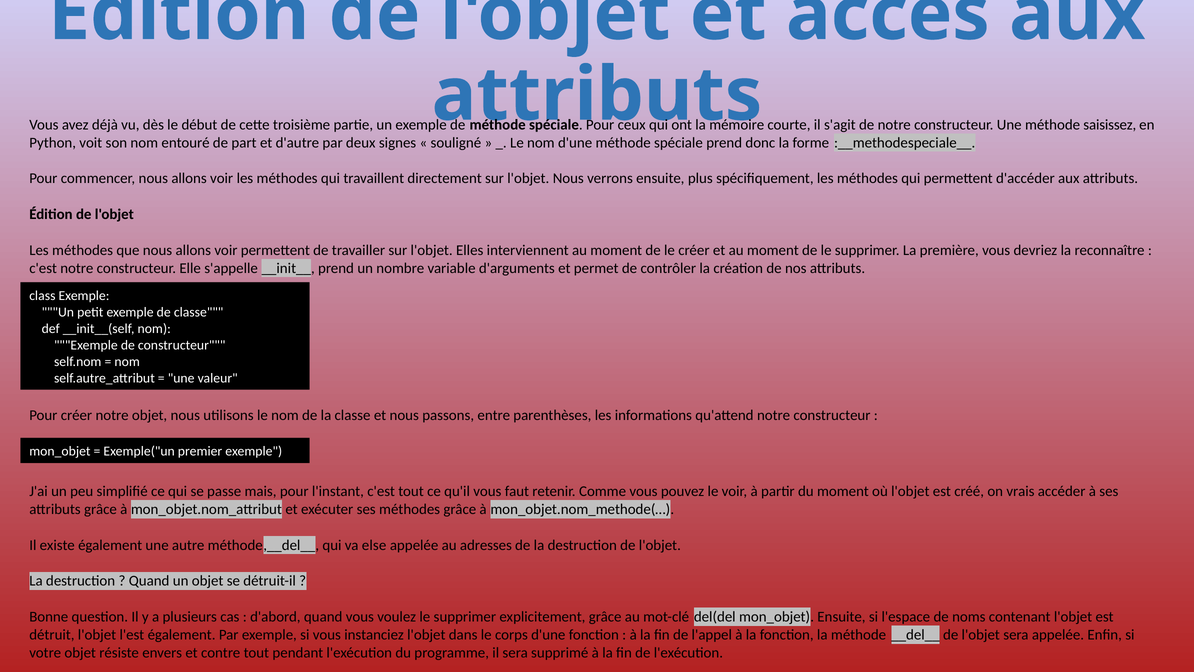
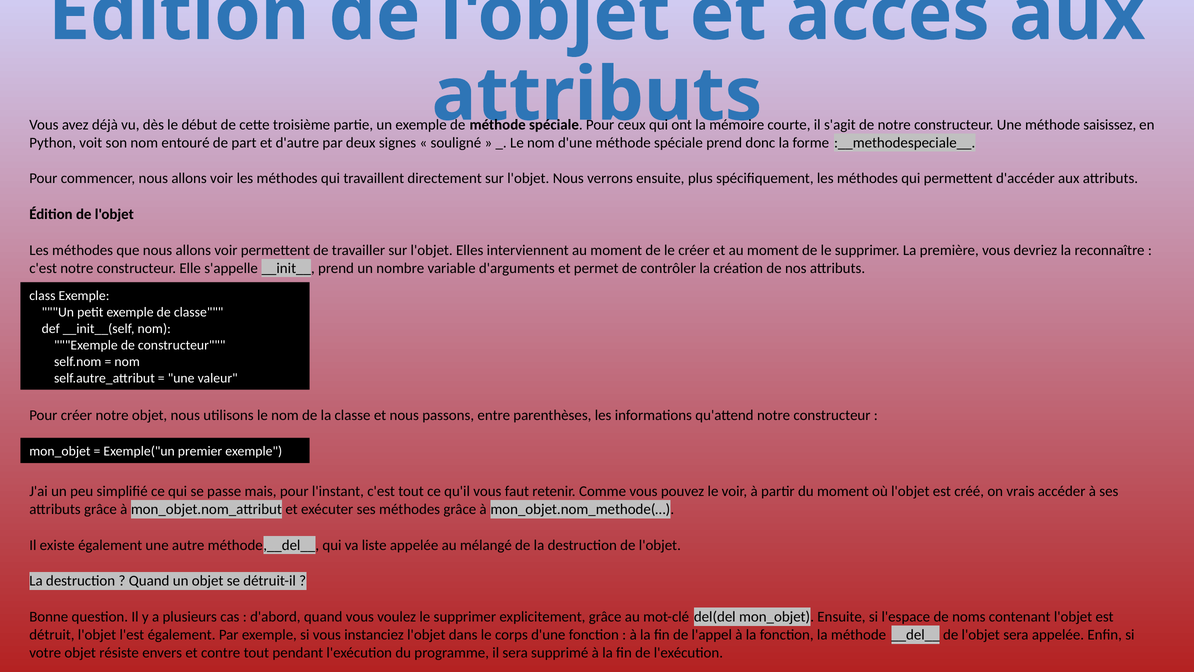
else: else -> liste (374, 545)
adresses: adresses -> mélangé (486, 545)
